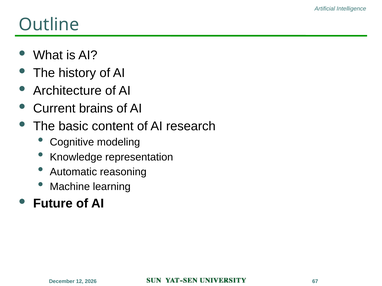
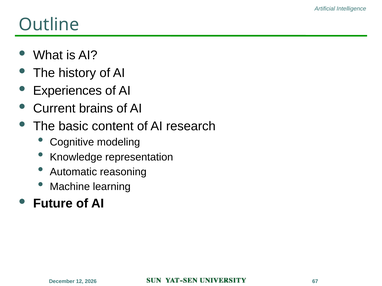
Architecture: Architecture -> Experiences (67, 91)
